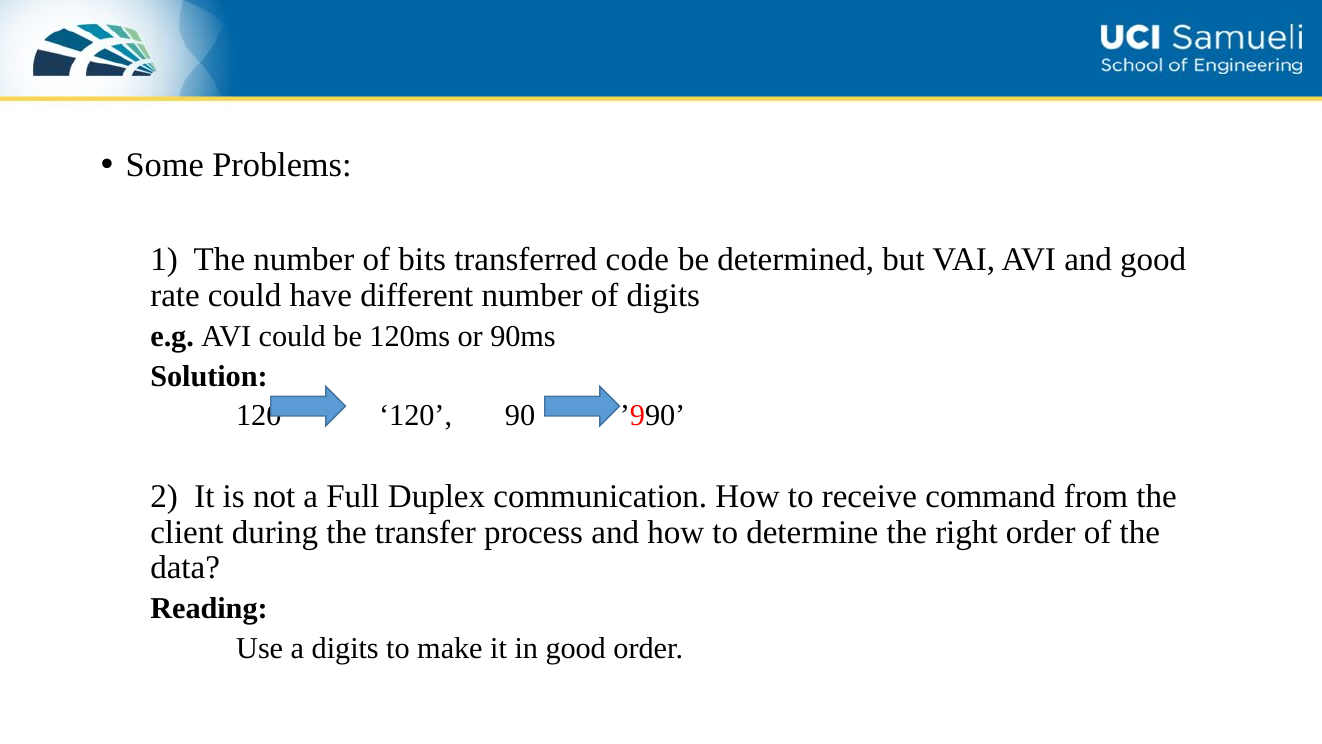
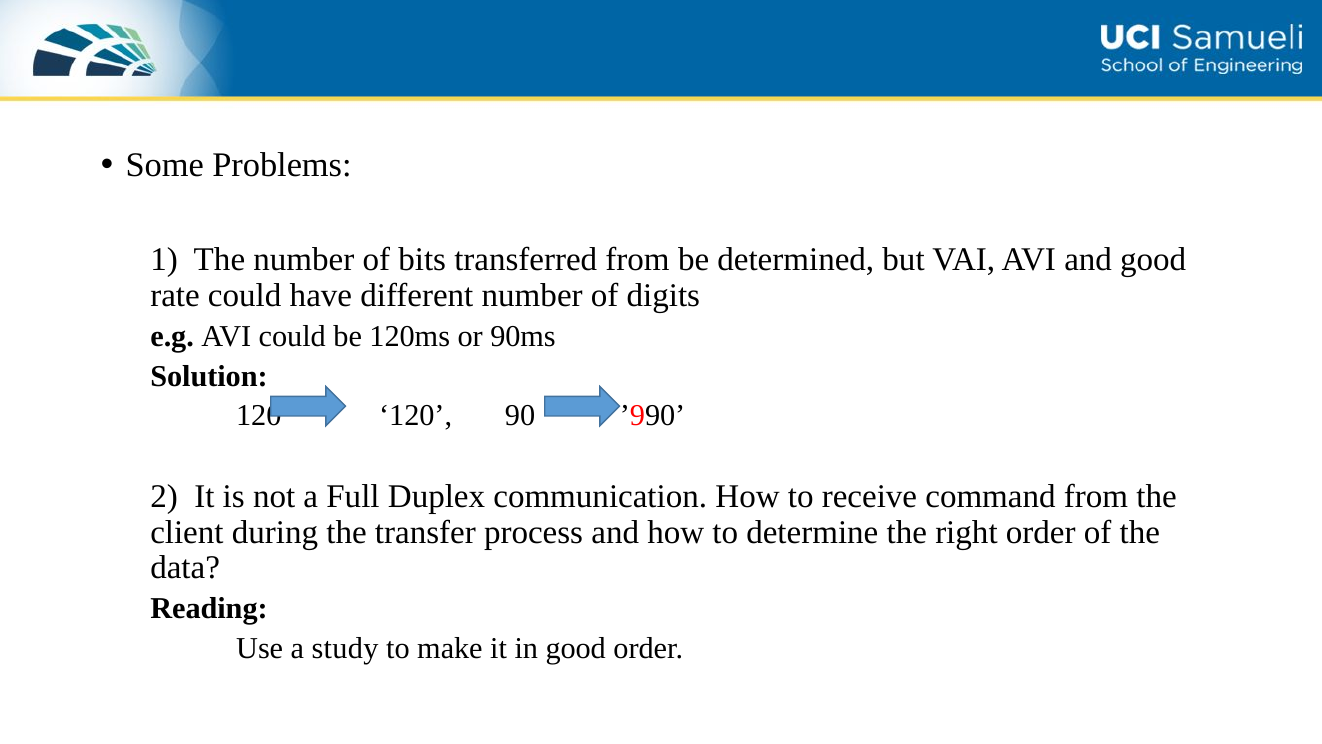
transferred code: code -> from (638, 260)
a digits: digits -> study (345, 648)
